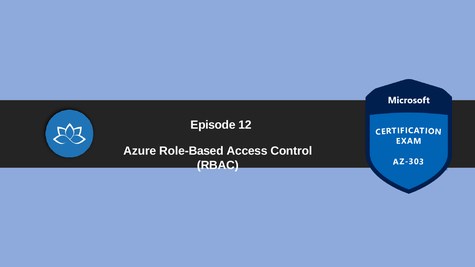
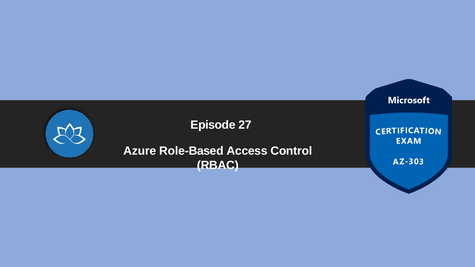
12: 12 -> 27 (245, 125)
